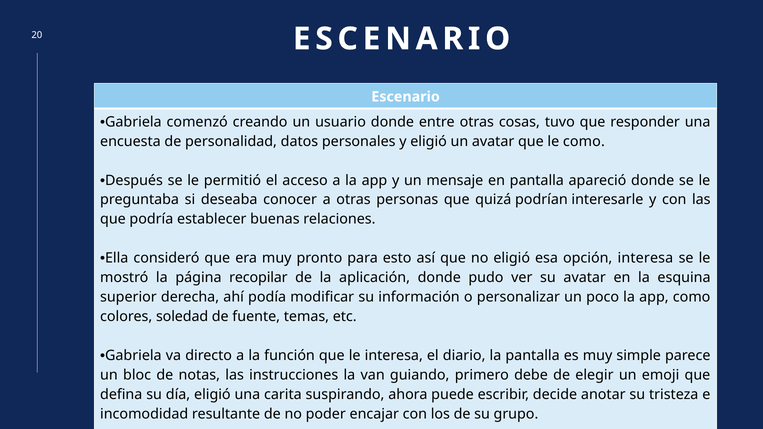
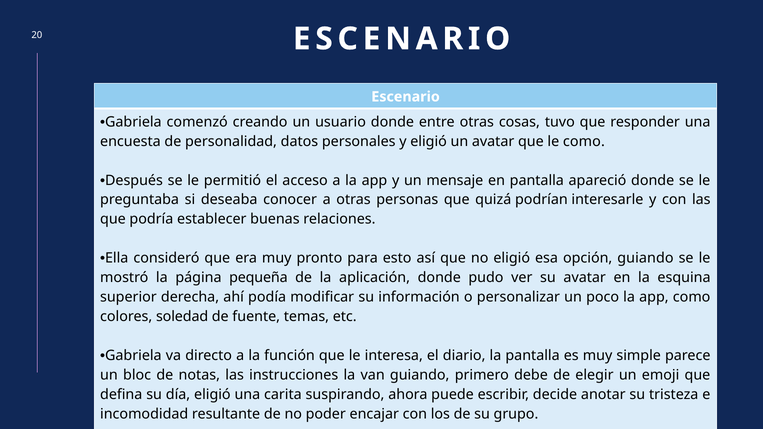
opción interesa: interesa -> guiando (645, 258)
recopilar: recopilar -> pequeña (258, 278)
